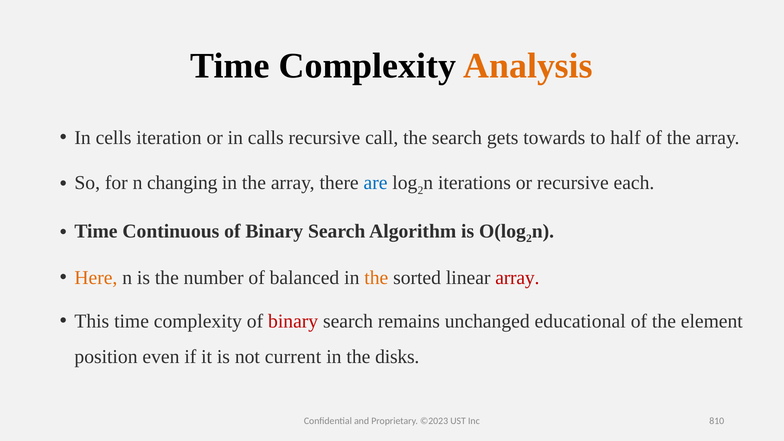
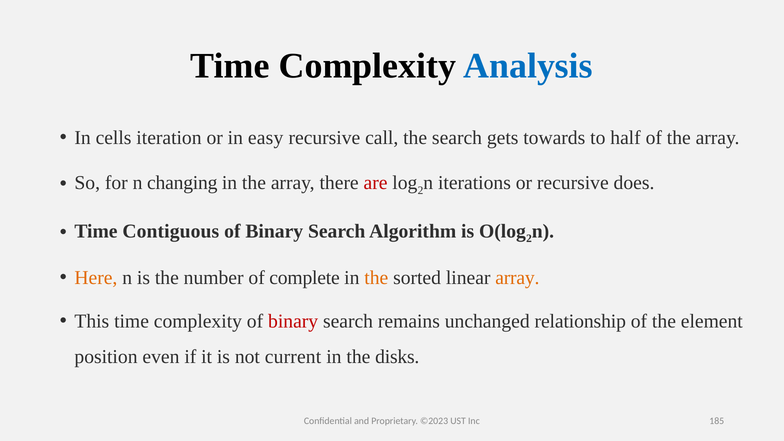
Analysis colour: orange -> blue (528, 66)
calls: calls -> easy (266, 138)
are colour: blue -> red (376, 183)
each: each -> does (634, 183)
Continuous: Continuous -> Contiguous (171, 231)
balanced: balanced -> complete (305, 278)
array colour: red -> orange (517, 278)
educational: educational -> relationship (580, 321)
810: 810 -> 185 (717, 421)
